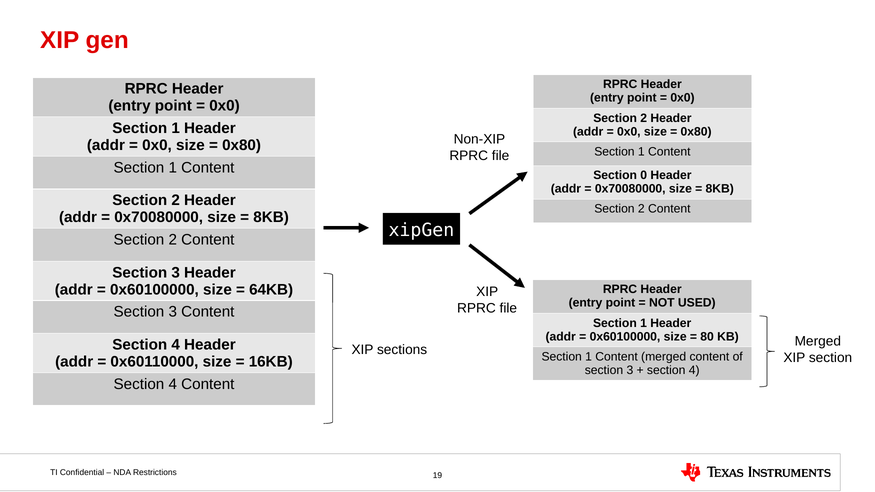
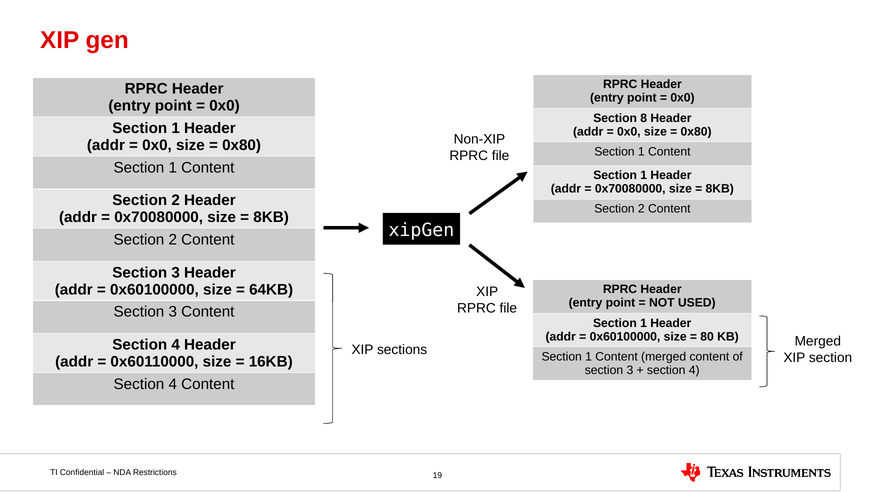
2: 2 -> 8 (644, 118)
0: 0 -> 1 (644, 175)
